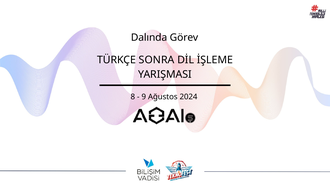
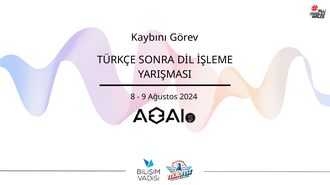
Dalında: Dalında -> Kaybını (149, 38)
